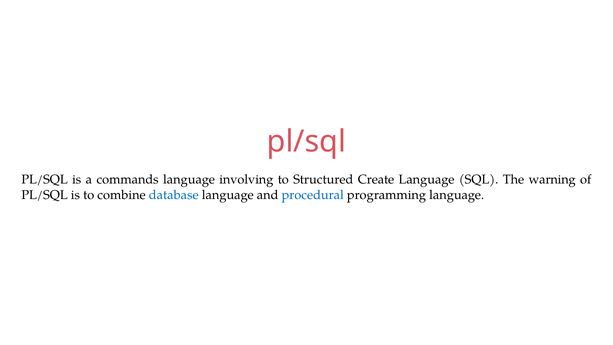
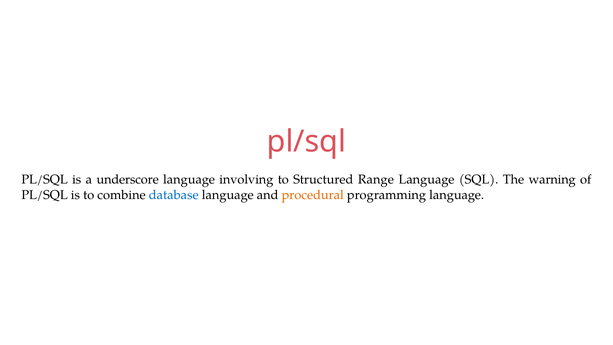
commands: commands -> underscore (128, 179)
Create: Create -> Range (376, 179)
procedural colour: blue -> orange (313, 195)
